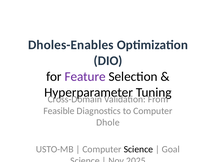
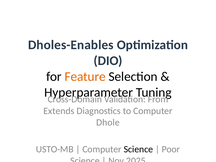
Feature colour: purple -> orange (85, 77)
Feasible: Feasible -> Extends (59, 111)
Goal: Goal -> Poor (171, 149)
